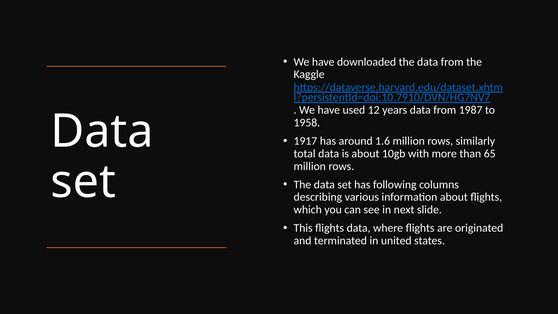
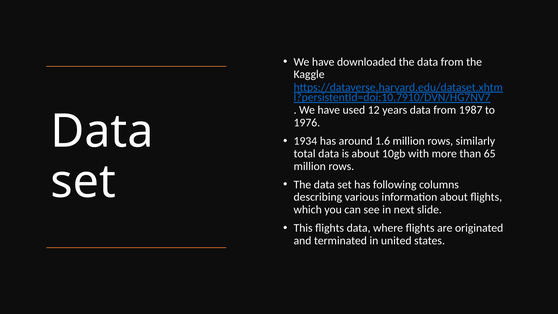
1958: 1958 -> 1976 (307, 123)
1917: 1917 -> 1934 (305, 141)
